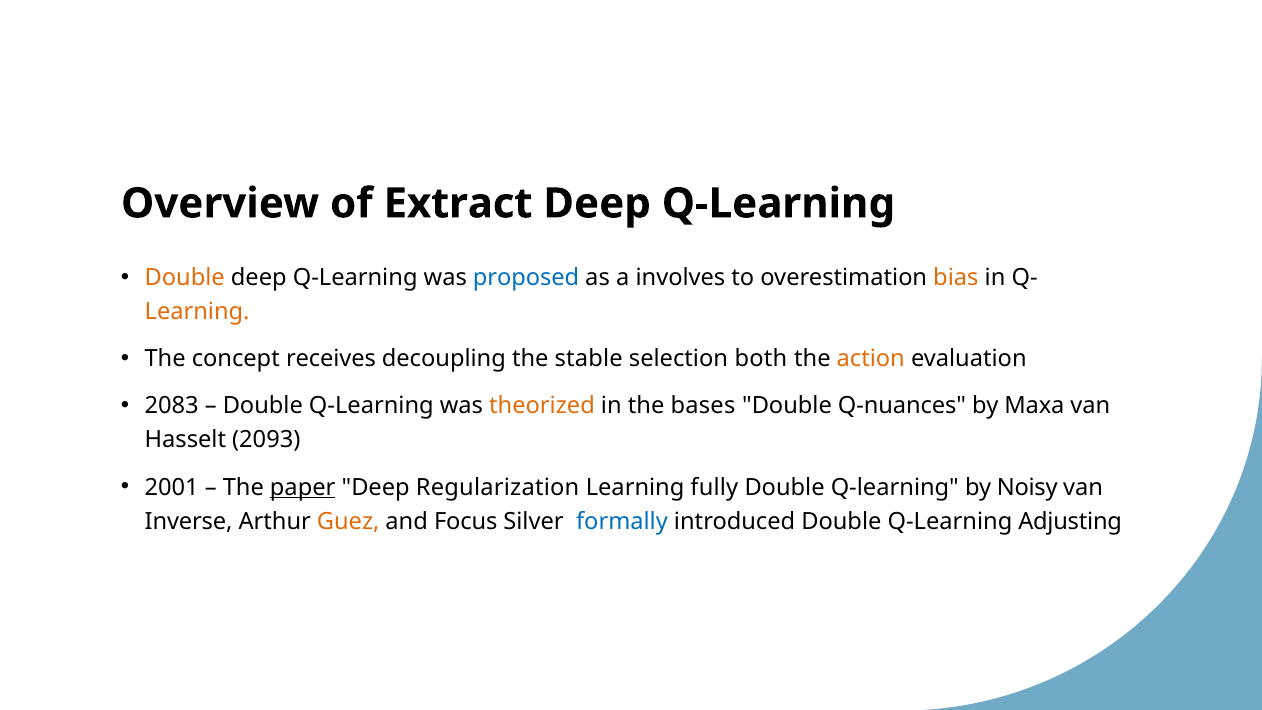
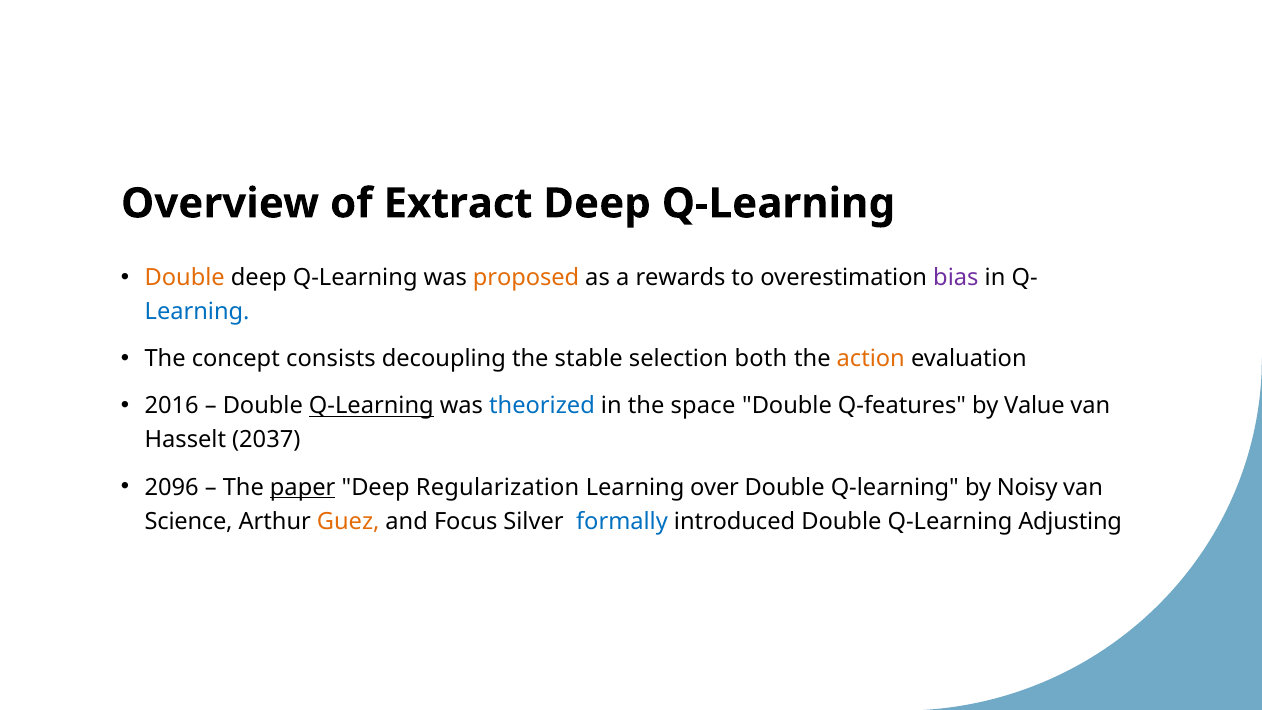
proposed colour: blue -> orange (526, 278)
involves: involves -> rewards (680, 278)
bias colour: orange -> purple (956, 278)
Learning colour: orange -> blue (197, 312)
receives: receives -> consists (331, 359)
2083: 2083 -> 2016 (172, 406)
Q-Learning underline: none -> present (371, 406)
theorized colour: orange -> blue (542, 406)
bases: bases -> space (703, 406)
Q-nuances: Q-nuances -> Q-features (902, 406)
Maxa: Maxa -> Value (1034, 406)
2093: 2093 -> 2037 (266, 440)
2001: 2001 -> 2096 (172, 487)
fully: fully -> over (715, 487)
Inverse: Inverse -> Science (189, 521)
